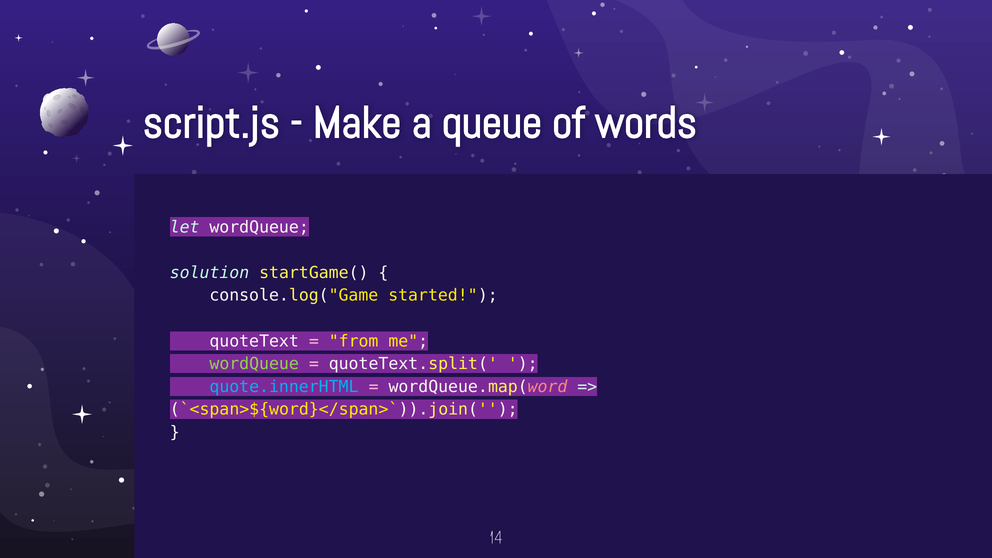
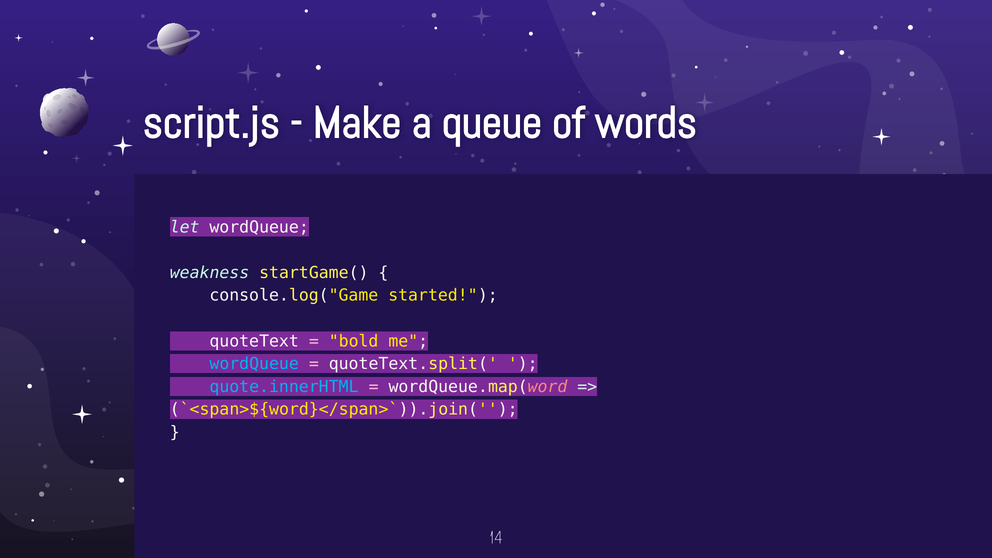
solution: solution -> weakness (210, 273)
from: from -> bold (354, 341)
wordQueue colour: light green -> light blue (254, 364)
